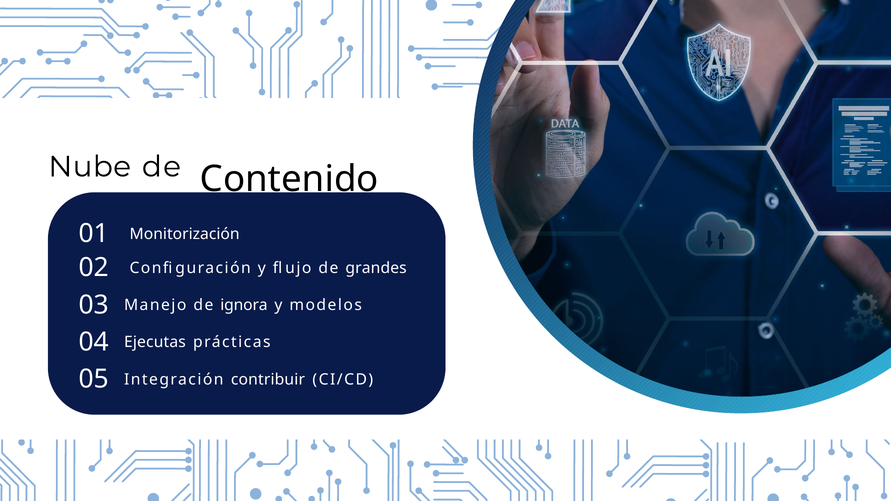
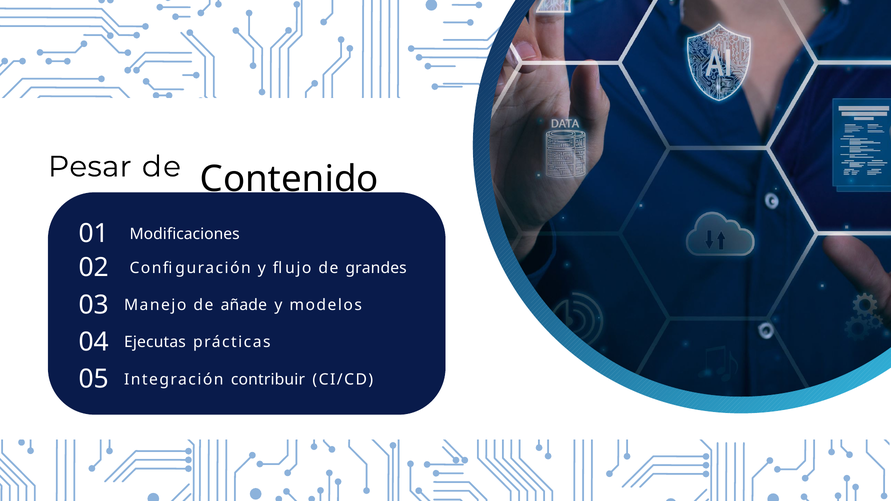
Nube: Nube -> Pesar (90, 167)
Monitorización: Monitorización -> Modificaciones (185, 234)
ignora: ignora -> añade (244, 305)
